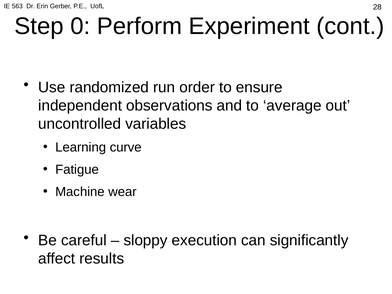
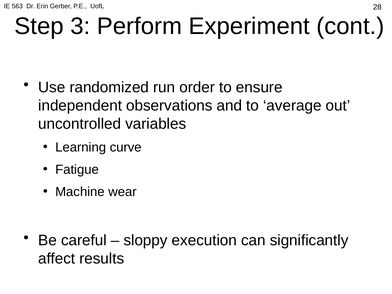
0: 0 -> 3 (80, 26)
